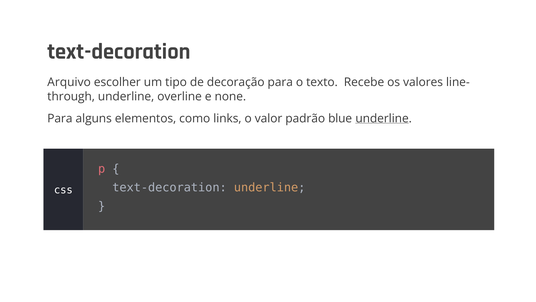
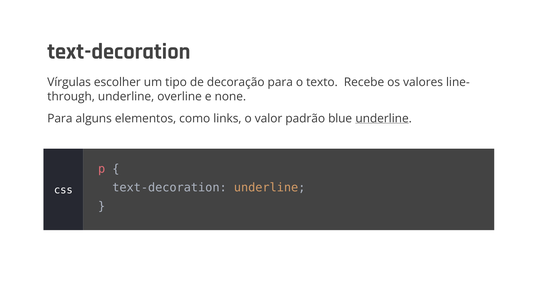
Arquivo: Arquivo -> Vírgulas (69, 82)
